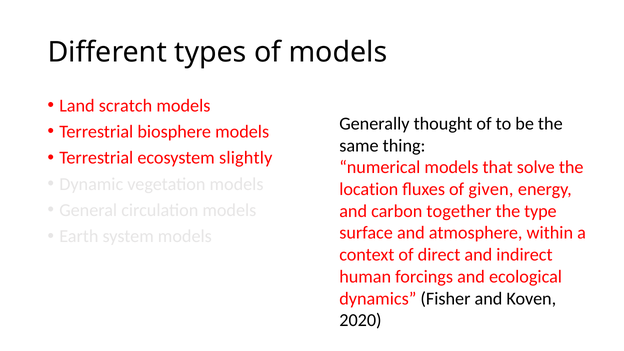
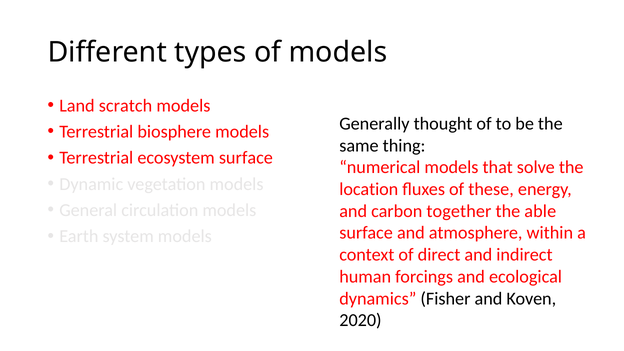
ecosystem slightly: slightly -> surface (246, 158)
given: given -> these (491, 189)
type: type -> able (540, 211)
